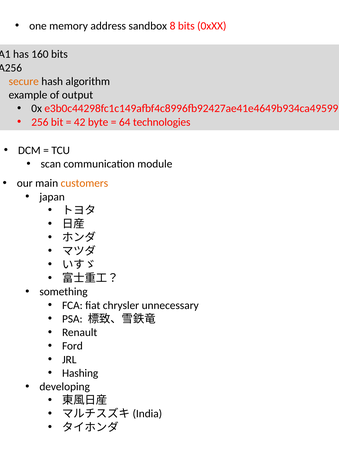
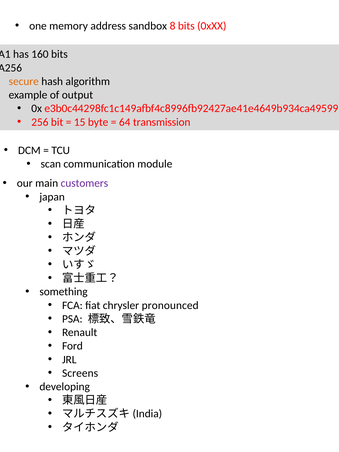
42: 42 -> 15 (80, 122)
technologies: technologies -> transmission (162, 122)
customers colour: orange -> purple (84, 183)
unnecessary: unnecessary -> pronounced (170, 305)
Hashing: Hashing -> Screens (80, 373)
